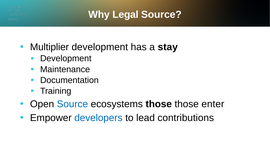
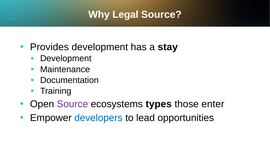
Multiplier: Multiplier -> Provides (49, 47)
Source colour: blue -> purple (72, 104)
ecosystems those: those -> types (159, 104)
contributions: contributions -> opportunities (186, 118)
